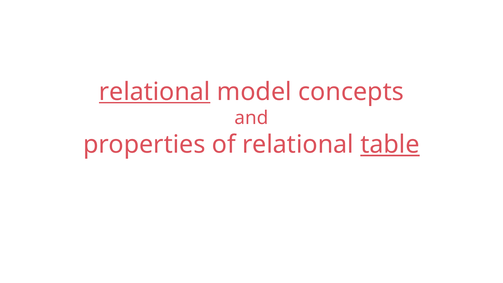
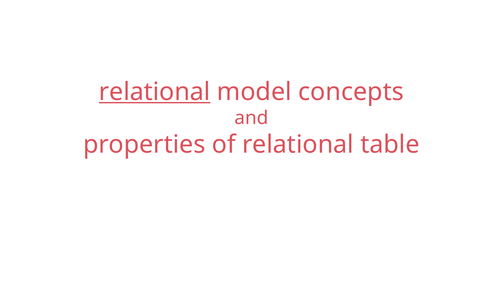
table underline: present -> none (390, 145)
